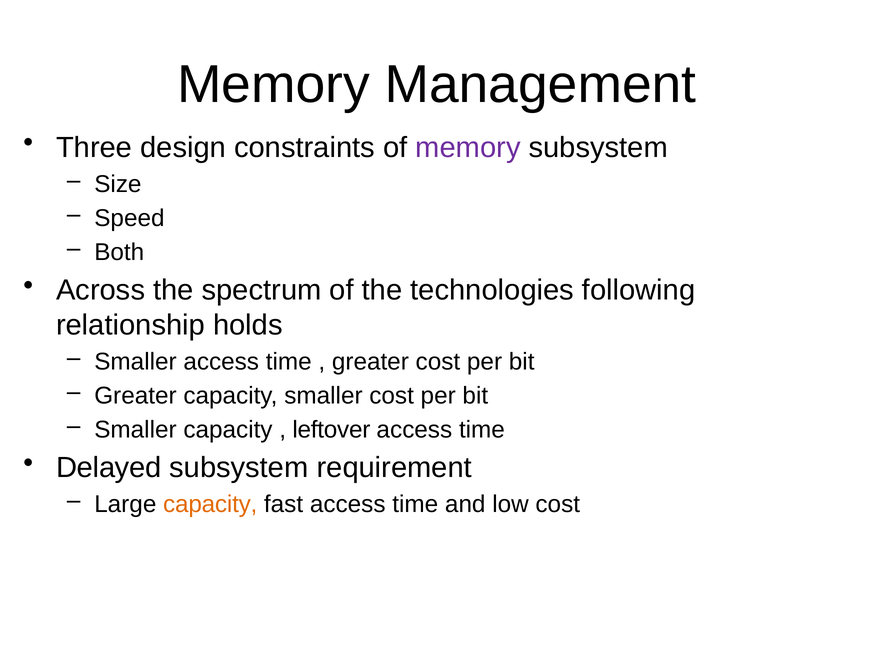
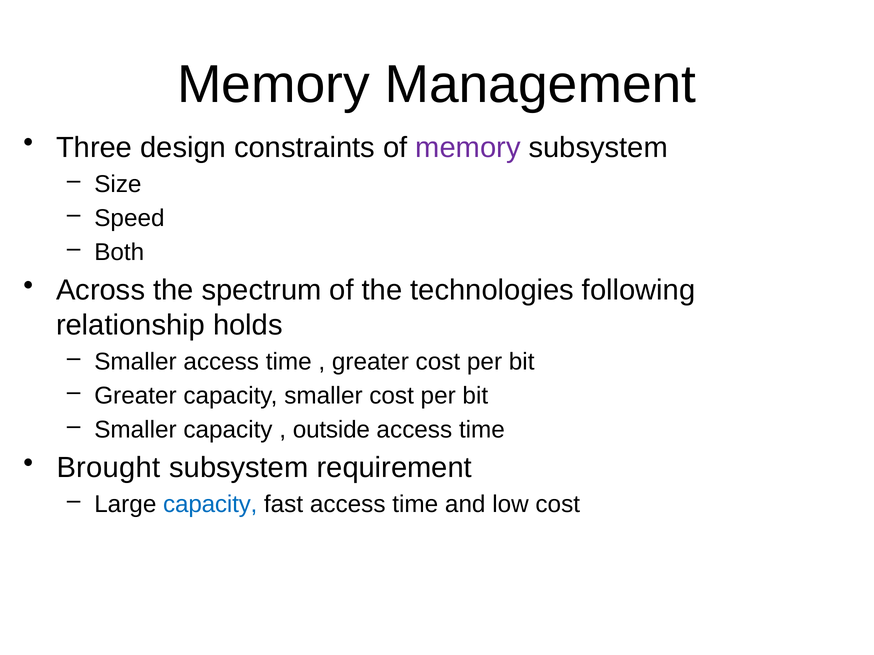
leftover: leftover -> outside (331, 430)
Delayed: Delayed -> Brought (109, 468)
capacity colour: orange -> blue (210, 505)
